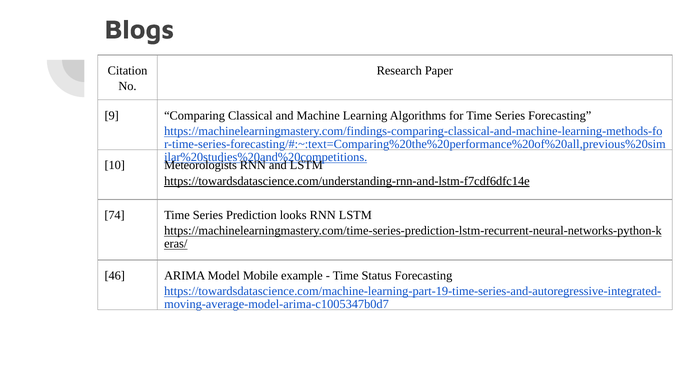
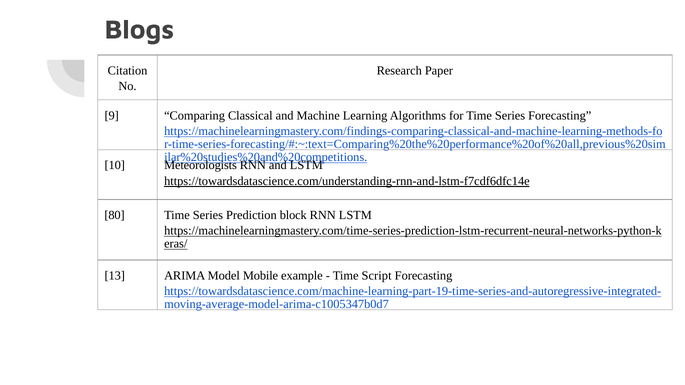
74: 74 -> 80 (115, 215)
looks: looks -> block (293, 215)
46: 46 -> 13 (115, 276)
Status: Status -> Script (377, 276)
